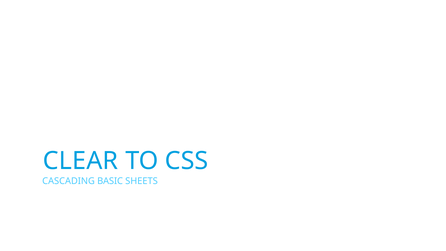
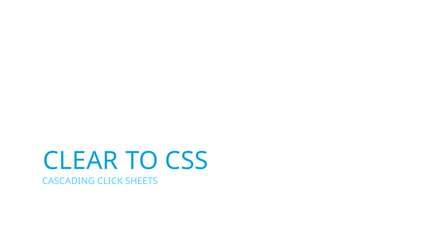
BASIC: BASIC -> CLICK (110, 181)
